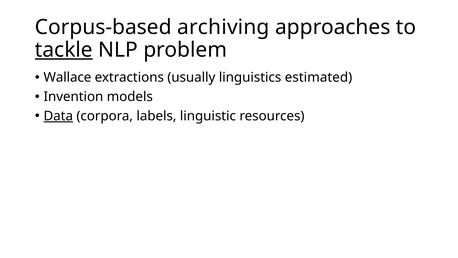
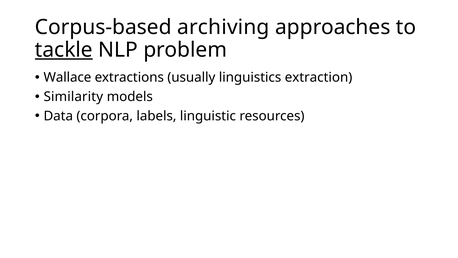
estimated: estimated -> extraction (319, 77)
Invention: Invention -> Similarity (73, 97)
Data underline: present -> none (58, 116)
